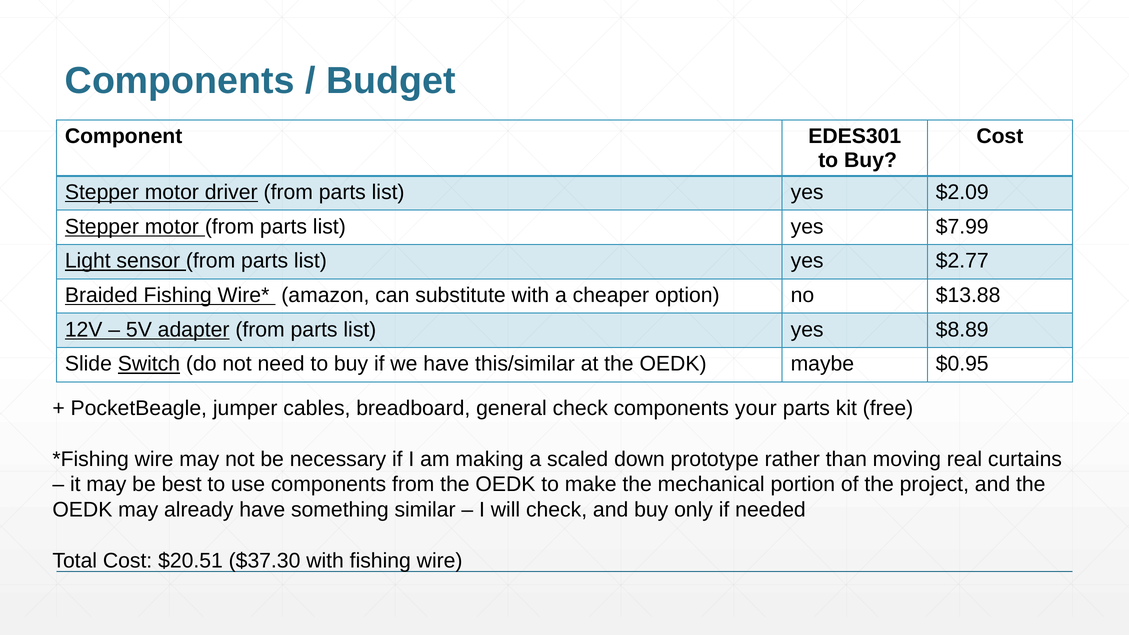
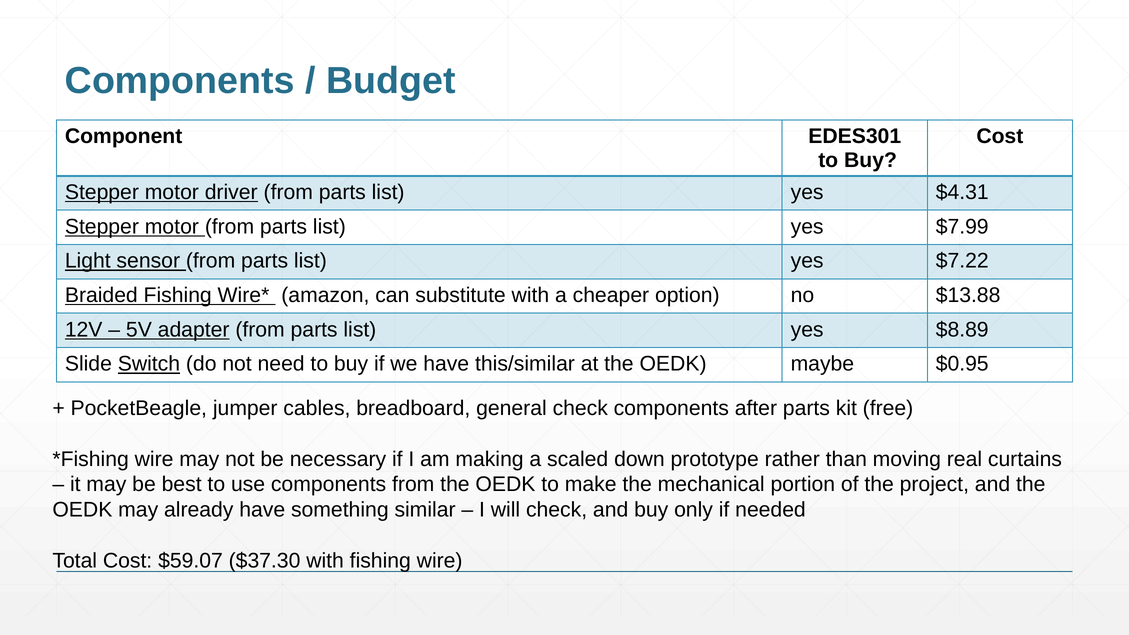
$2.09: $2.09 -> $4.31 (962, 192)
$2.77: $2.77 -> $7.22 (962, 261)
your: your -> after (756, 408)
$20.51: $20.51 -> $59.07 (190, 561)
